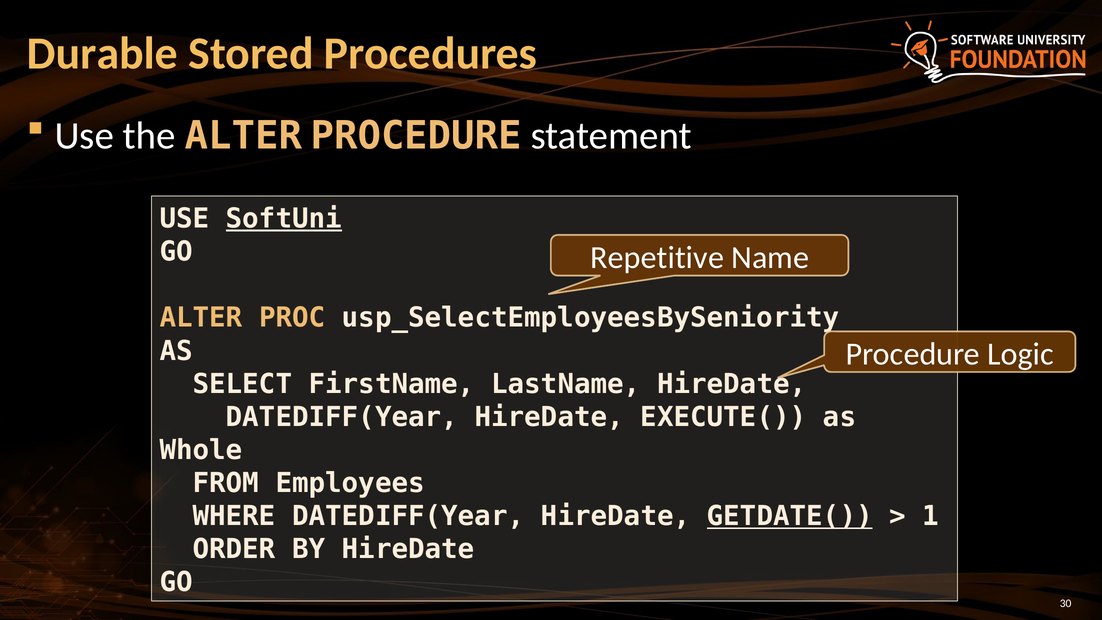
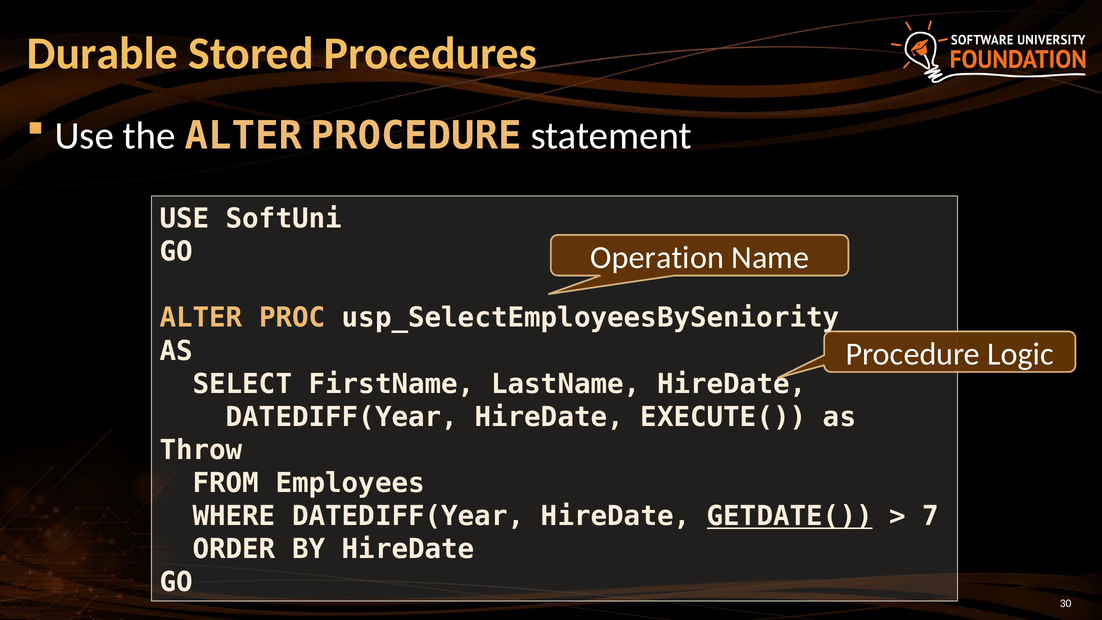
SoftUni underline: present -> none (284, 219)
Repetitive: Repetitive -> Operation (657, 257)
Whole: Whole -> Throw (201, 450)
1: 1 -> 7 (931, 516)
